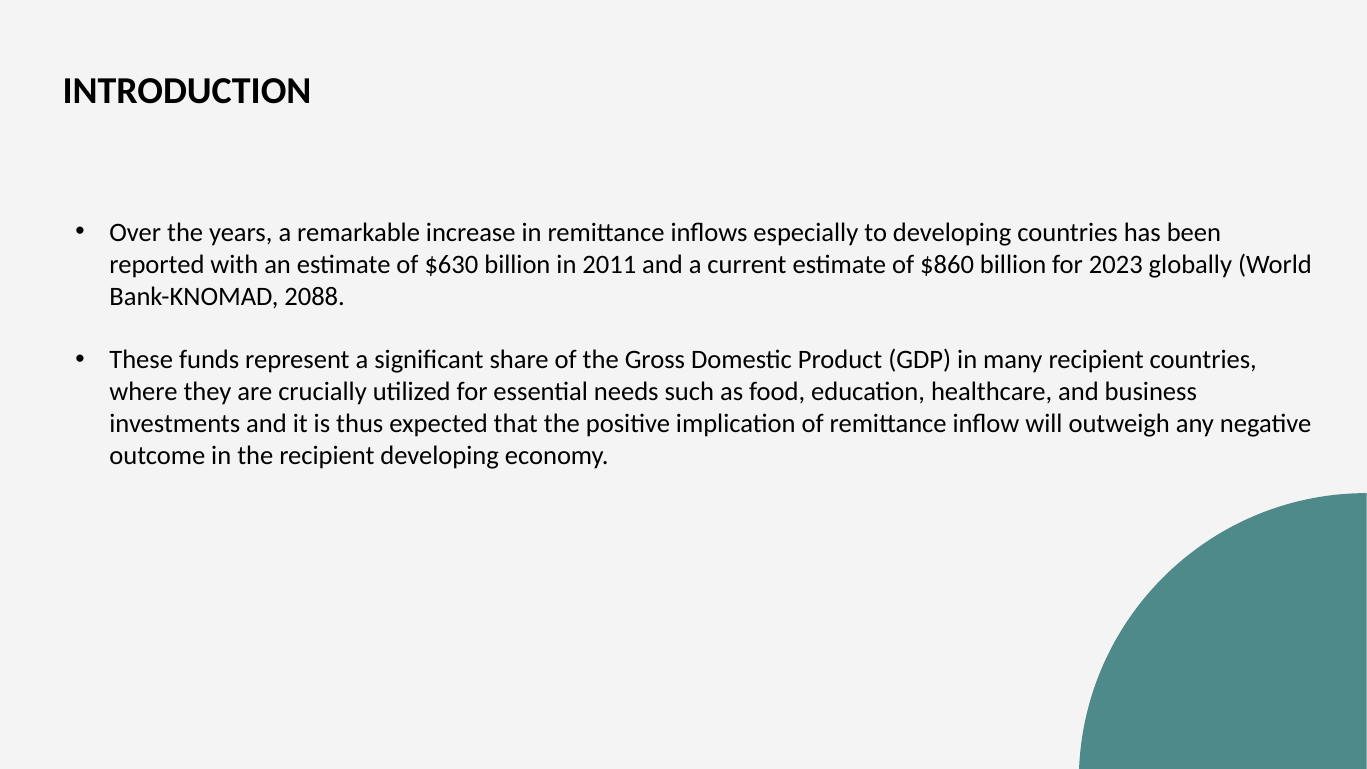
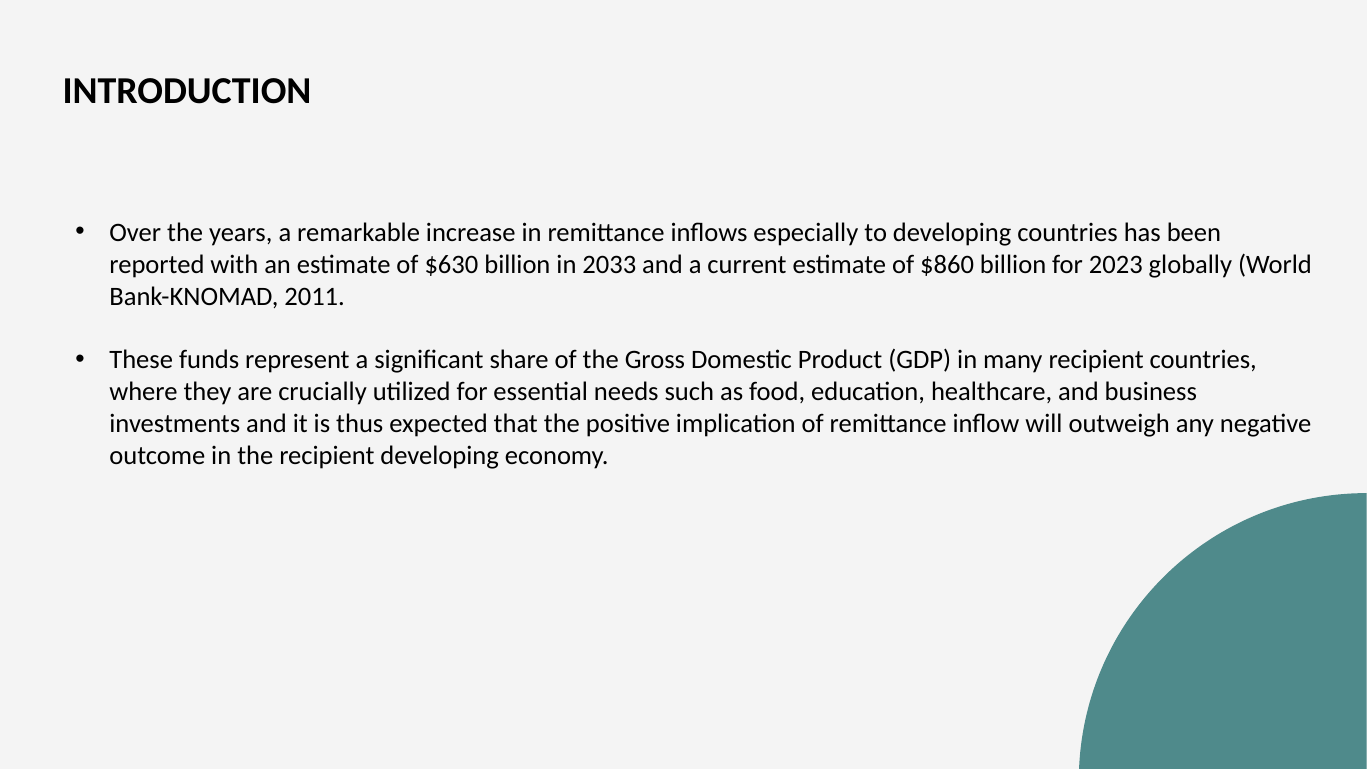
2011: 2011 -> 2033 (609, 264)
2088: 2088 -> 2011 (315, 296)
